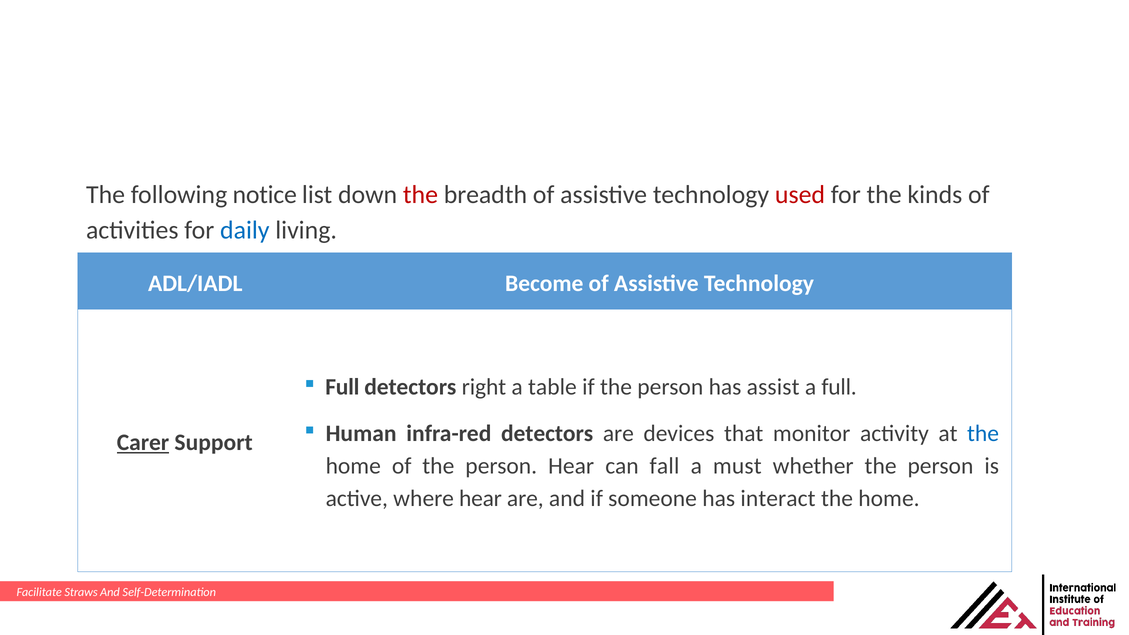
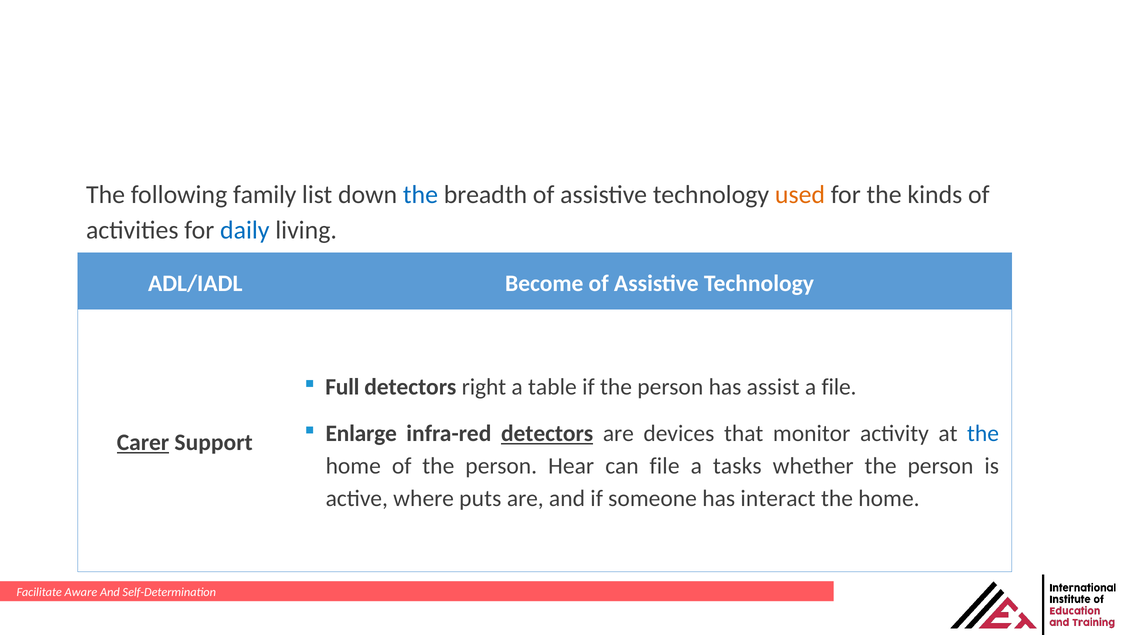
notice: notice -> family (265, 195)
the colour: red -> blue (421, 195)
used colour: red -> orange (800, 195)
a full: full -> file (839, 387)
Human: Human -> Enlarge (361, 434)
detectors underline: none -> present (547, 434)
can fall: fall -> file (665, 466)
must: must -> tasks (737, 466)
where hear: hear -> puts (480, 499)
Straws: Straws -> Aware (81, 592)
